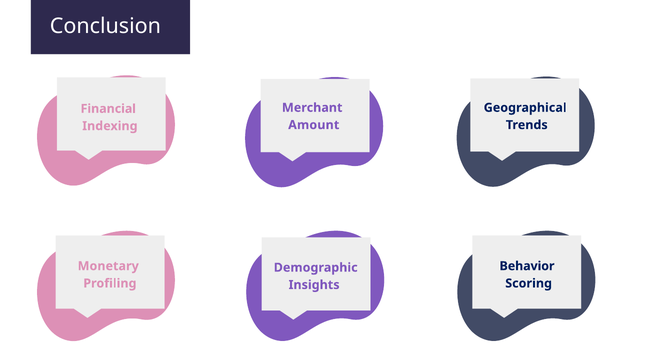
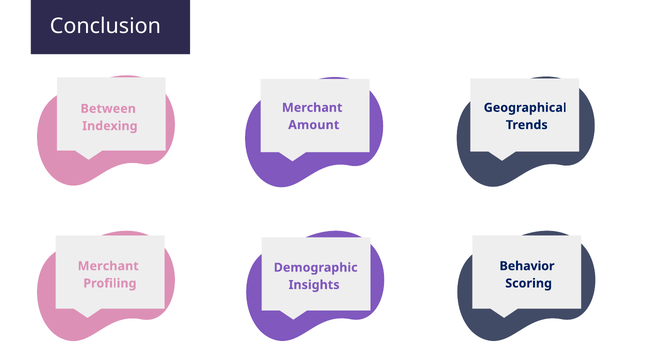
Financial: Financial -> Between (108, 109)
Monetary: Monetary -> Merchant (108, 266)
